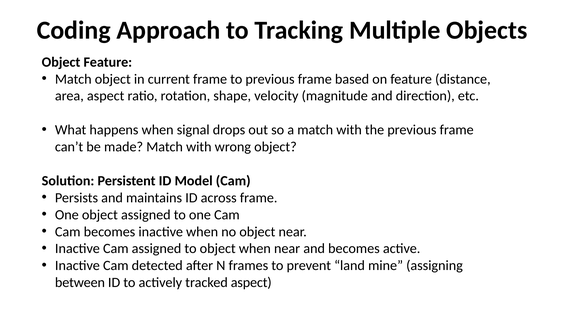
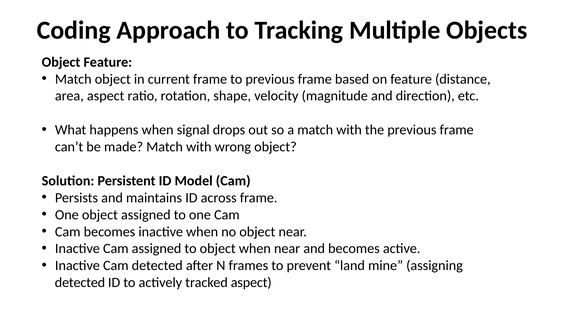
between: between -> detected (80, 282)
